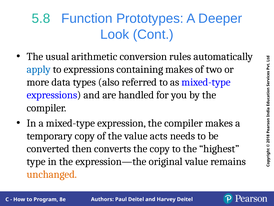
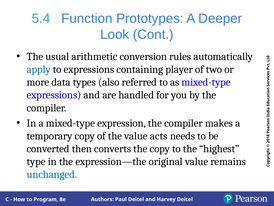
5.8: 5.8 -> 5.4 (41, 19)
containing makes: makes -> player (179, 69)
unchanged colour: orange -> blue (52, 174)
